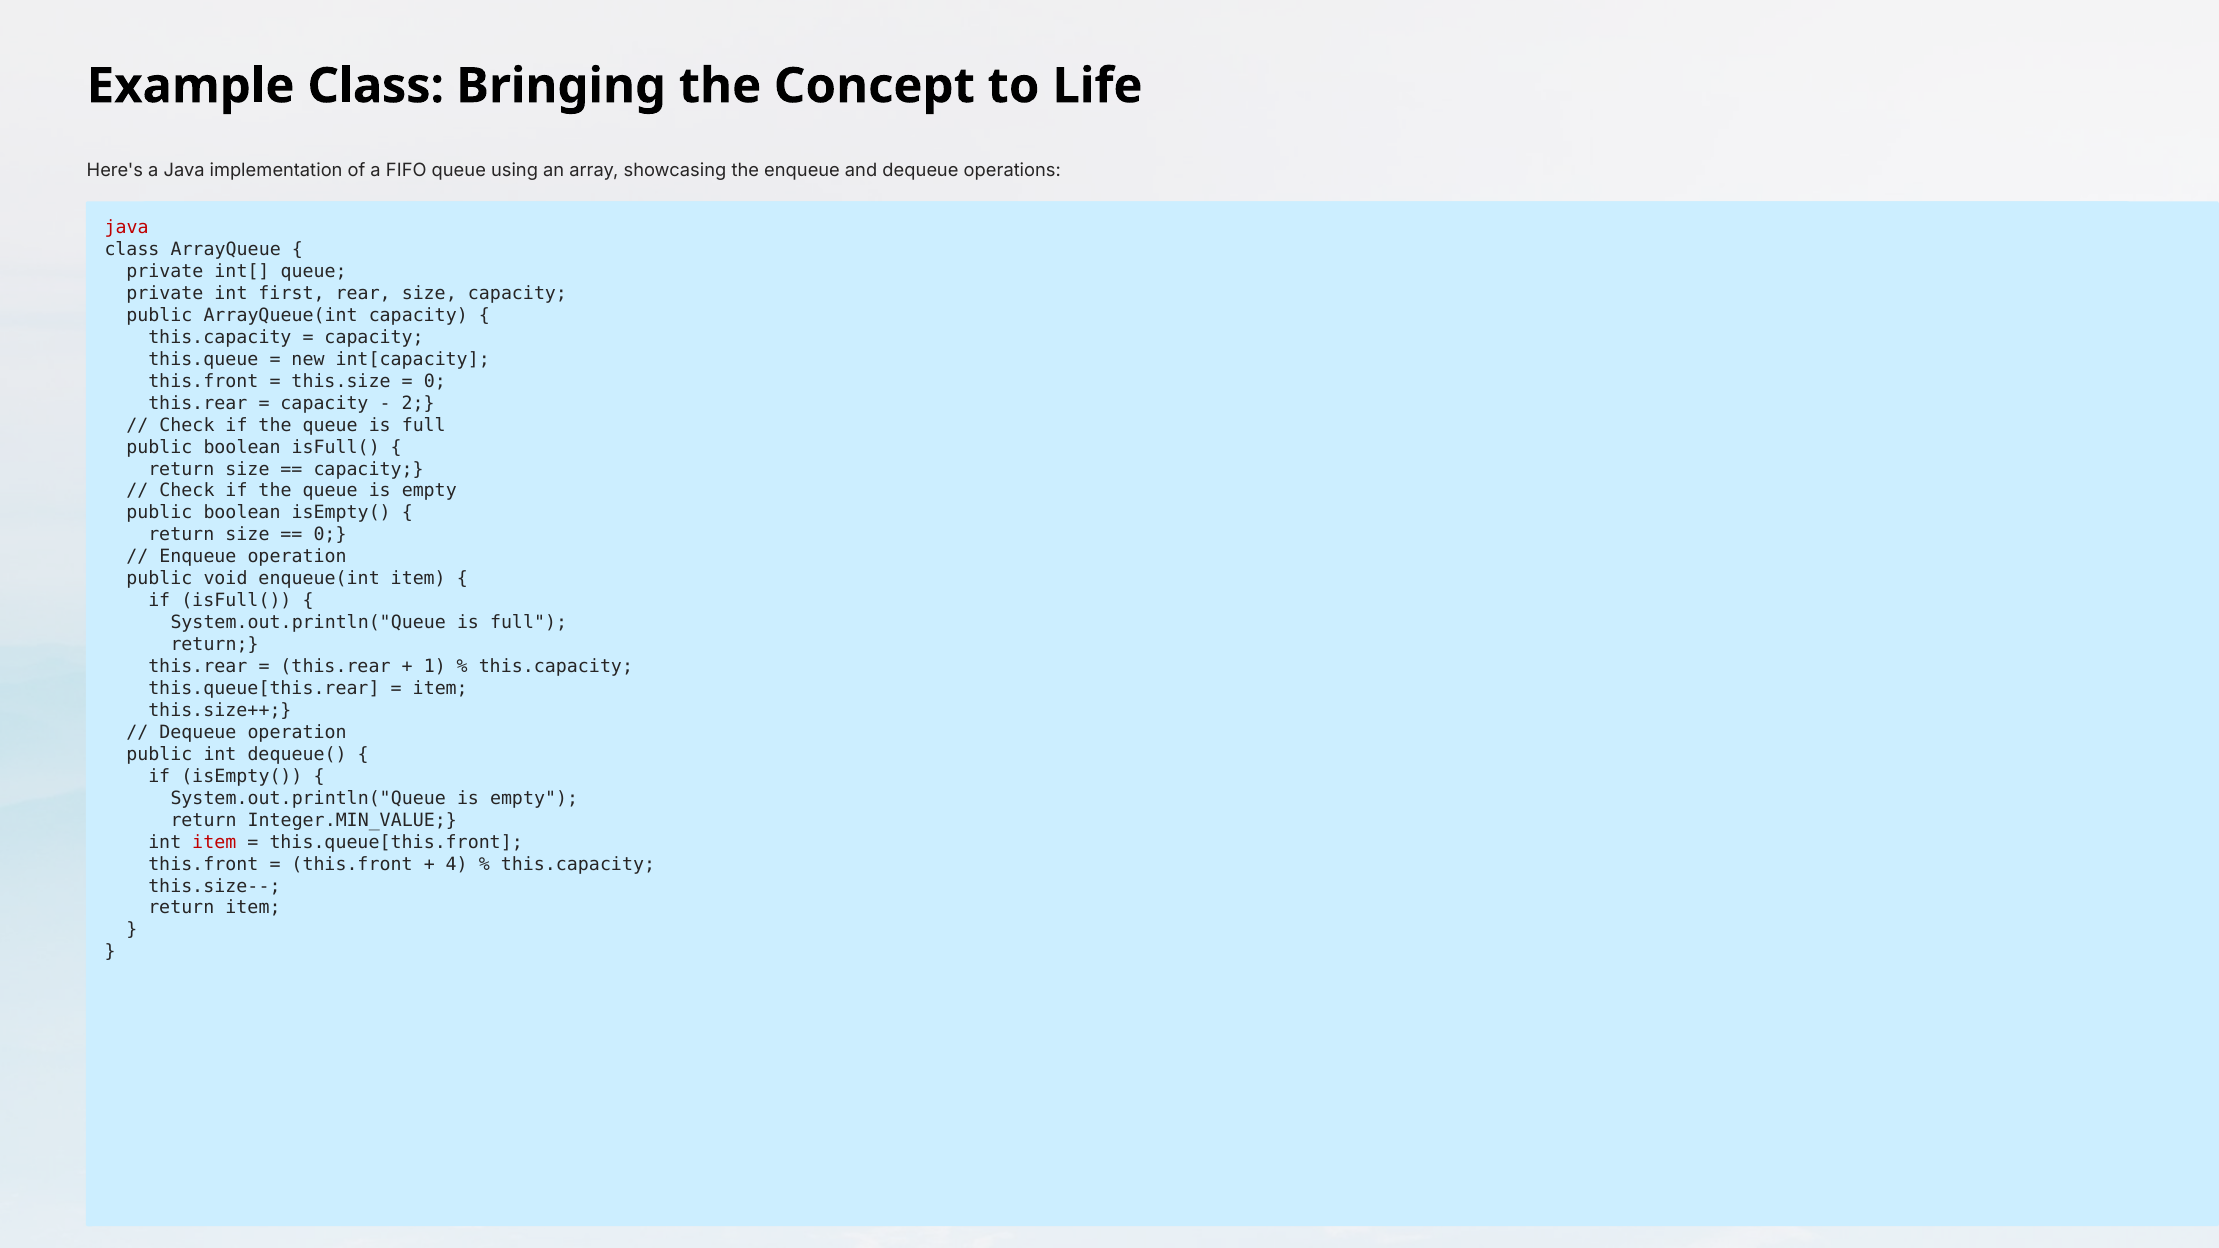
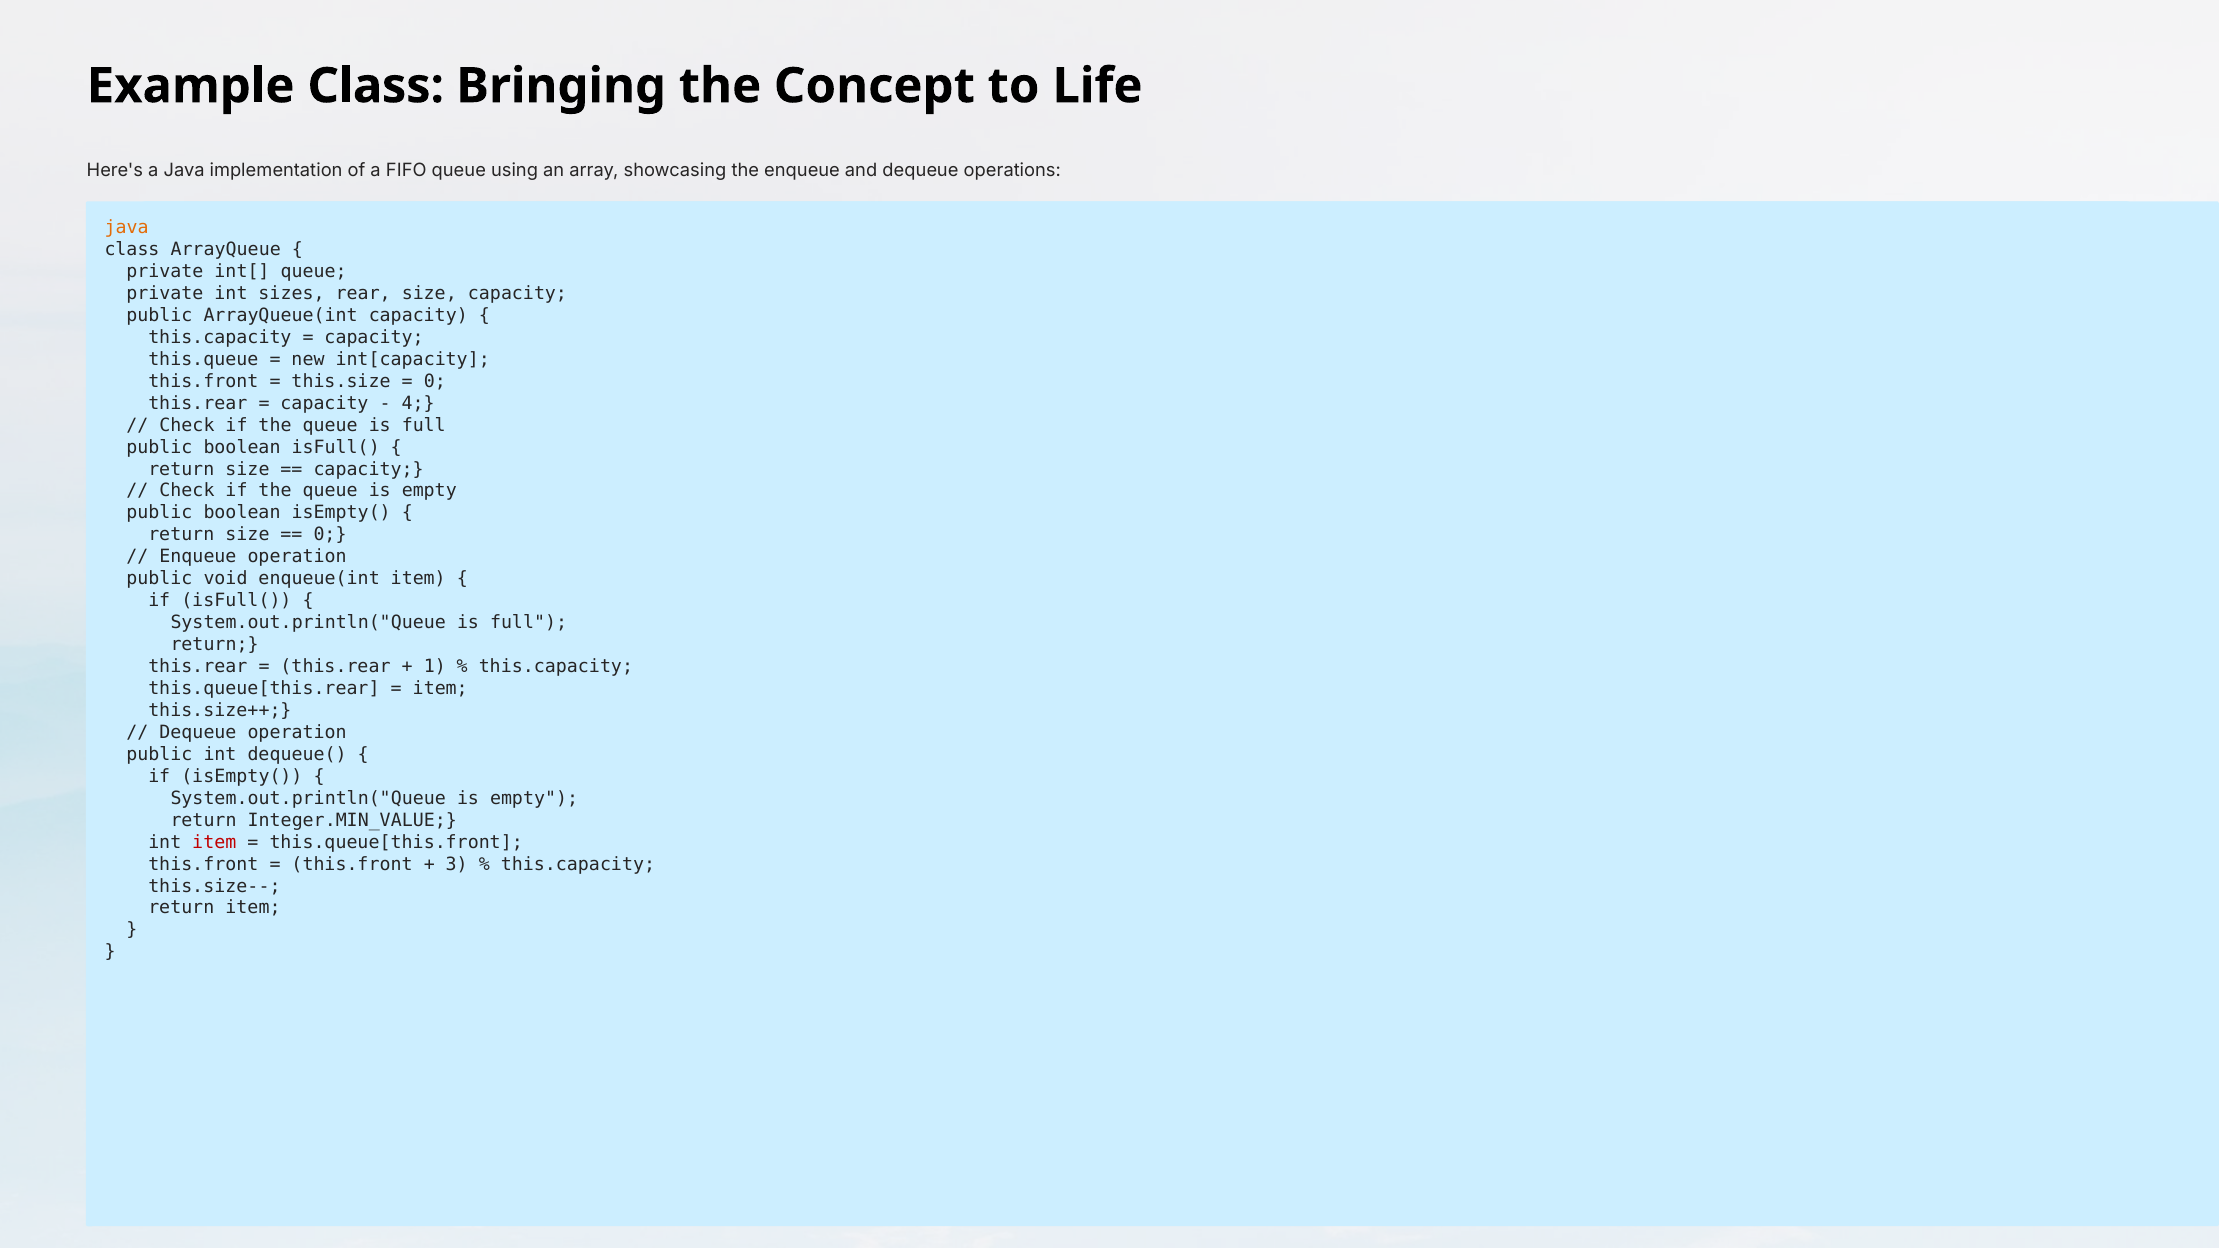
java colour: red -> orange (127, 228)
first: first -> sizes (292, 293)
2: 2 -> 4 (418, 403)
4: 4 -> 3 (457, 864)
